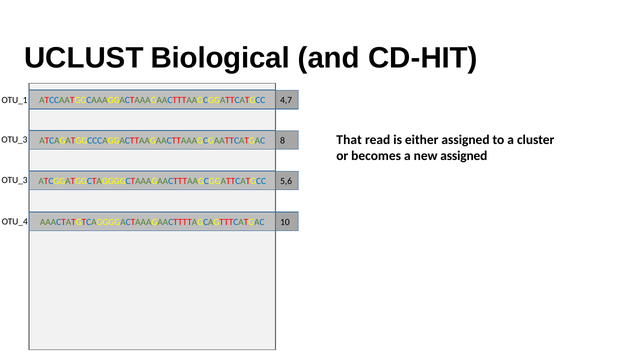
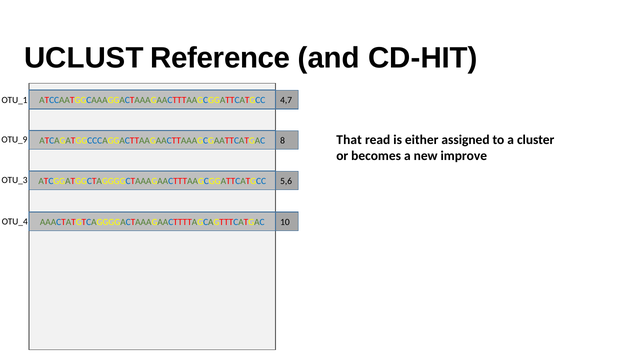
Biological: Biological -> Reference (220, 58)
OTU_3: OTU_3 -> OTU_9 (14, 140)
new assigned: assigned -> improve (464, 156)
